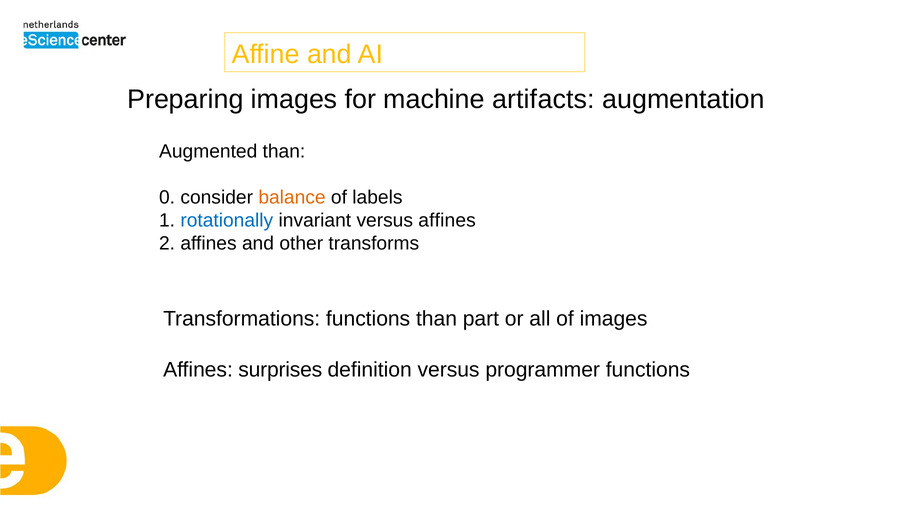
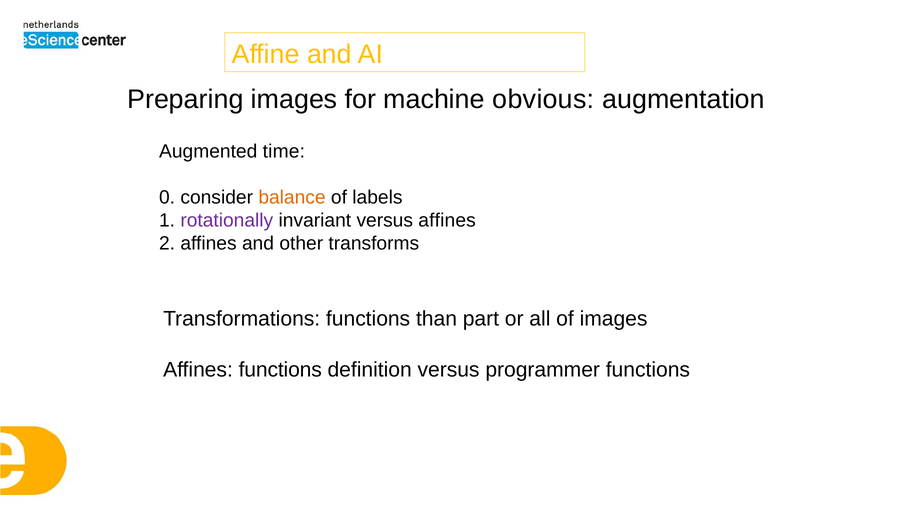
artifacts: artifacts -> obvious (543, 99)
Augmented than: than -> time (284, 151)
rotationally colour: blue -> purple (227, 220)
Affines surprises: surprises -> functions (280, 370)
